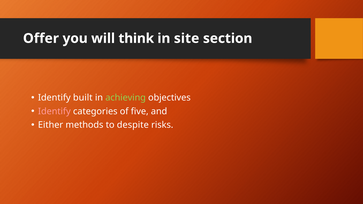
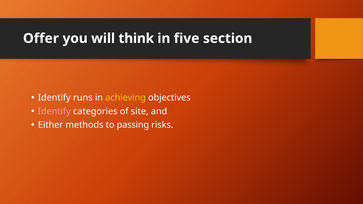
site: site -> five (187, 38)
built: built -> runs (83, 98)
achieving colour: light green -> yellow (126, 98)
five: five -> site (140, 111)
despite: despite -> passing (133, 125)
